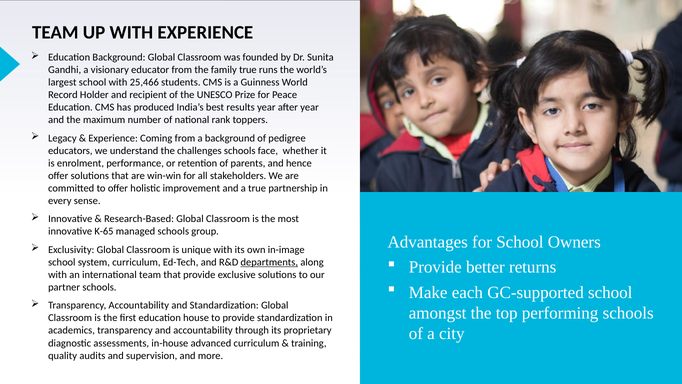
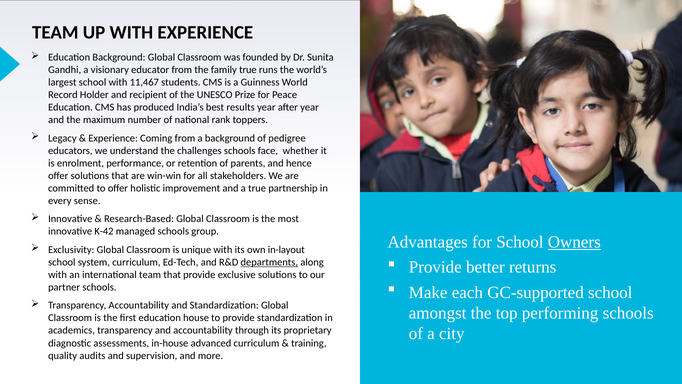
25,466: 25,466 -> 11,467 (144, 82)
K-65: K-65 -> K-42 (104, 231)
Owners underline: none -> present (574, 242)
in-image: in-image -> in-layout (286, 249)
